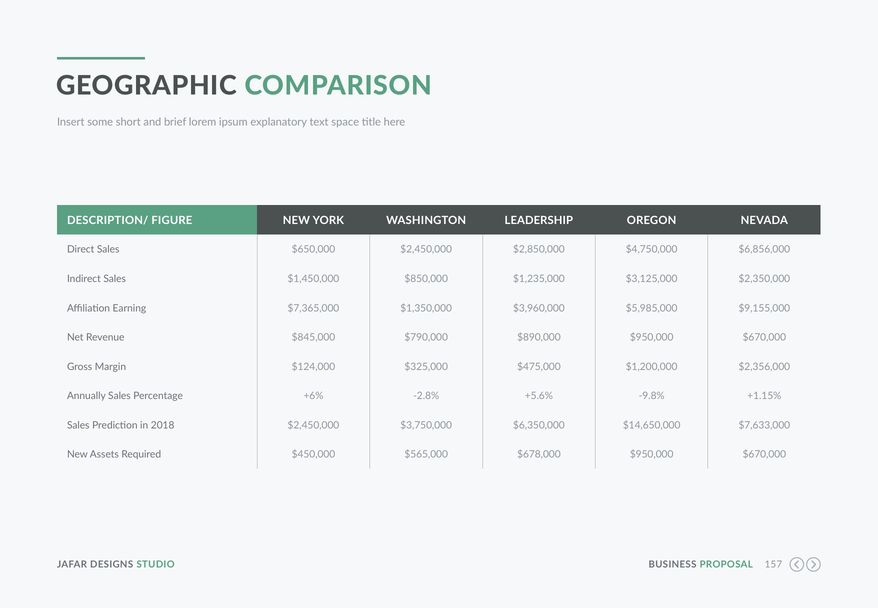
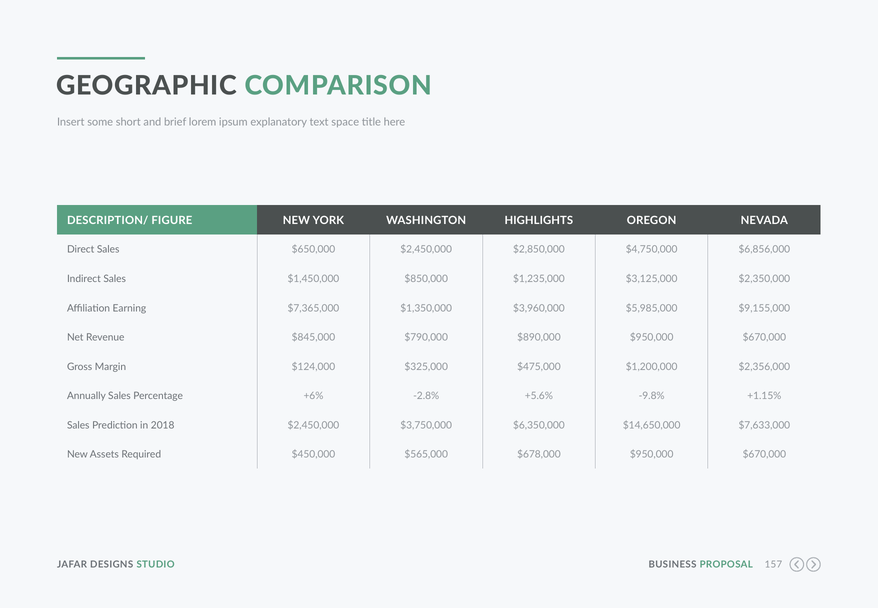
LEADERSHIP: LEADERSHIP -> HIGHLIGHTS (539, 220)
